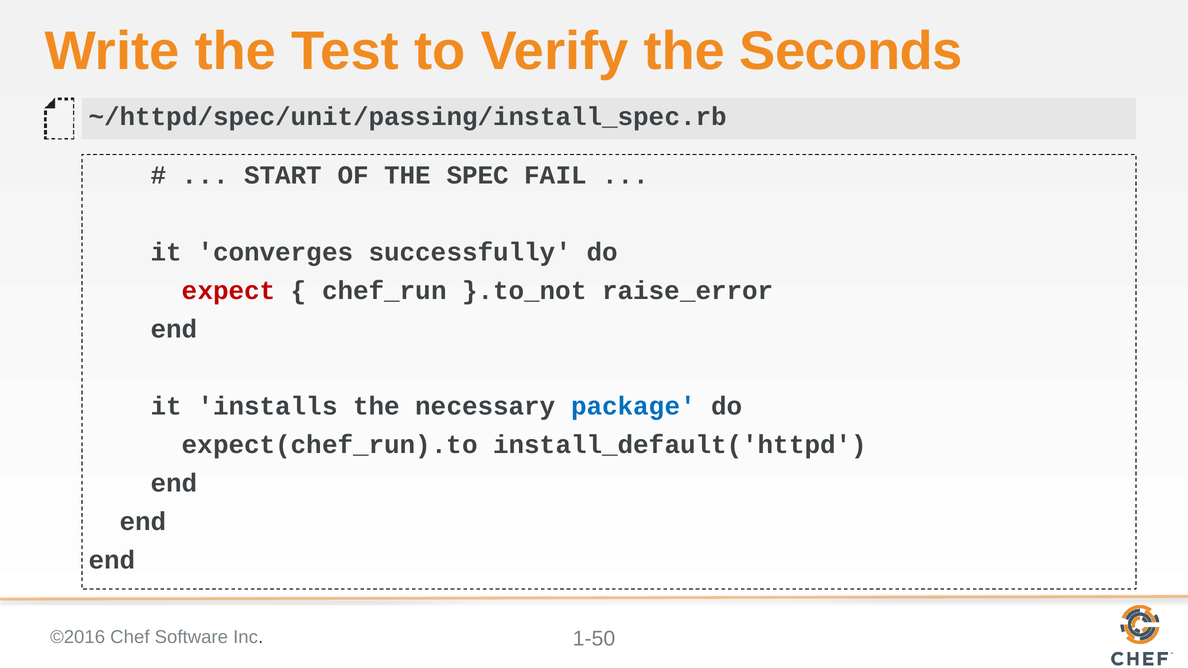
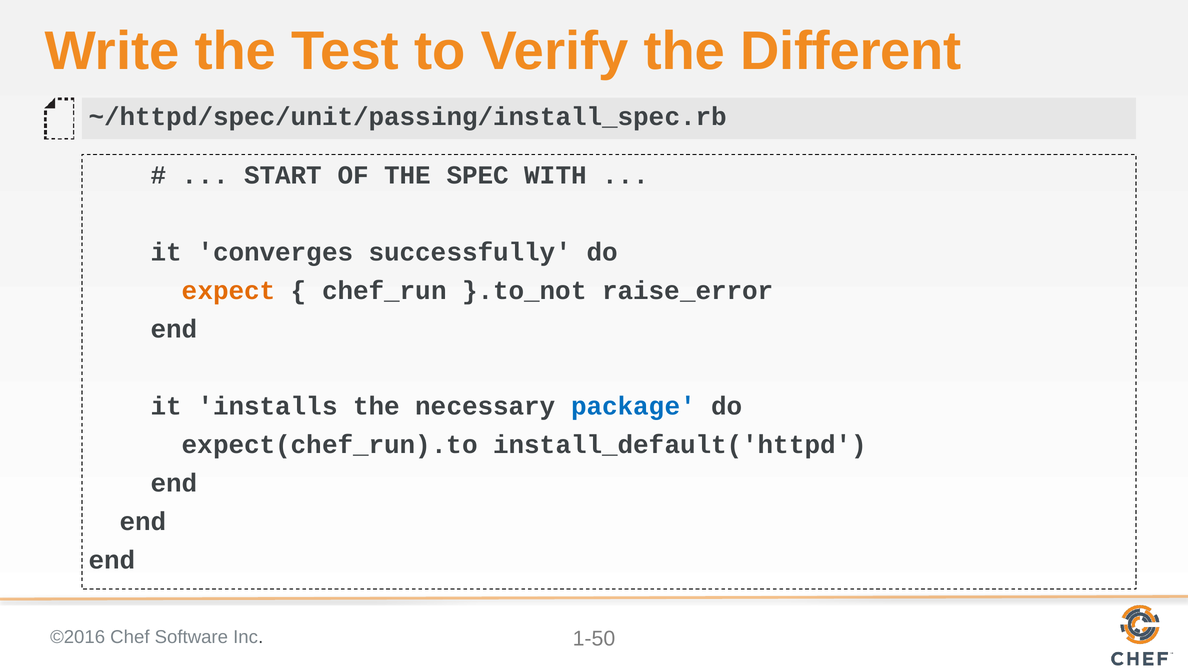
Seconds: Seconds -> Different (851, 51)
FAIL: FAIL -> WITH (556, 175)
expect colour: red -> orange (229, 291)
